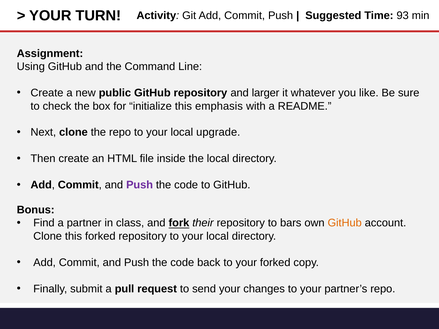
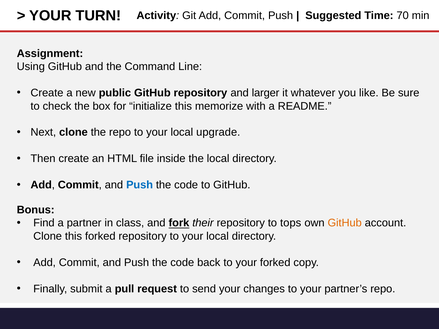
93: 93 -> 70 (403, 16)
emphasis: emphasis -> memorize (219, 106)
Push colour: purple -> blue (140, 185)
bars: bars -> tops (291, 223)
